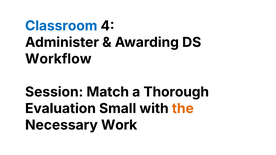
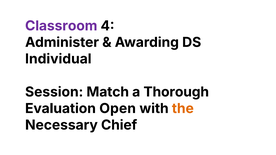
Classroom colour: blue -> purple (61, 26)
Workflow: Workflow -> Individual (58, 59)
Small: Small -> Open (118, 109)
Work: Work -> Chief (119, 125)
